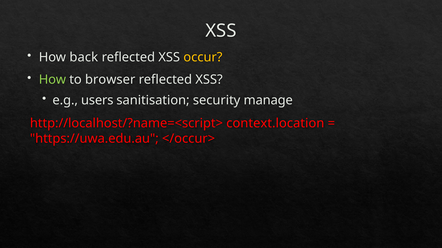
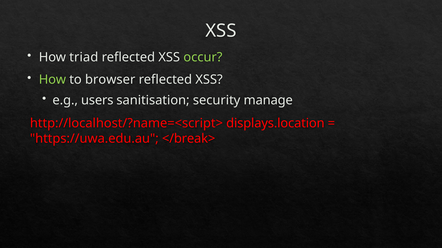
back: back -> triad (84, 57)
occur colour: yellow -> light green (203, 57)
context.location: context.location -> displays.location (275, 124)
</occur>: </occur> -> </break> (189, 139)
